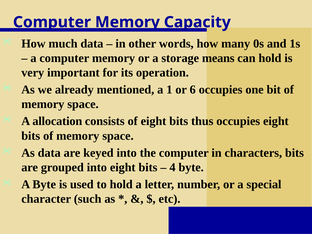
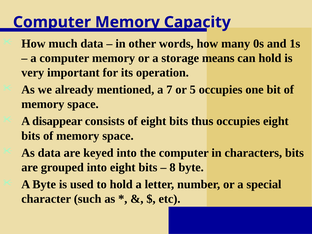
1: 1 -> 7 (169, 90)
6: 6 -> 5 (193, 90)
allocation: allocation -> disappear (57, 121)
4: 4 -> 8 (173, 167)
